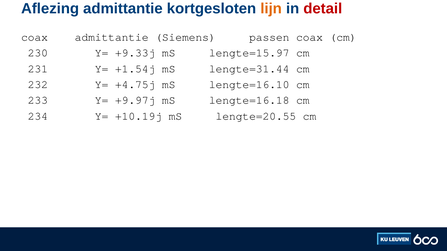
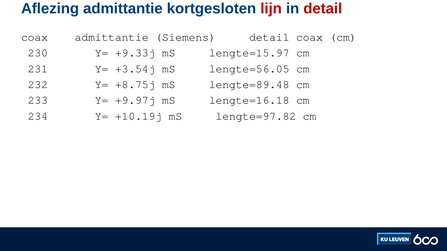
lijn colour: orange -> red (271, 9)
Siemens passen: passen -> detail (269, 37)
+1.54j: +1.54j -> +3.54j (135, 69)
lengte=31.44: lengte=31.44 -> lengte=56.05 (249, 69)
+4.75j: +4.75j -> +8.75j (135, 85)
lengte=16.10: lengte=16.10 -> lengte=89.48 (249, 85)
lengte=20.55: lengte=20.55 -> lengte=97.82 (256, 116)
